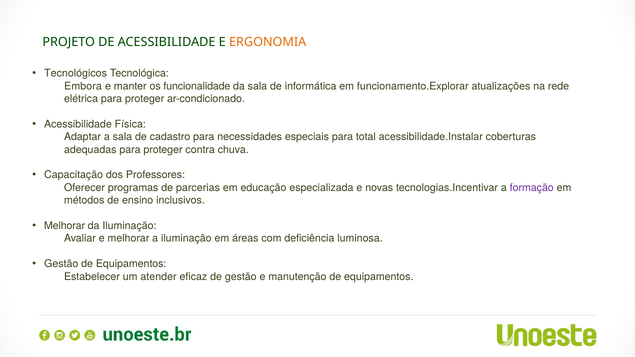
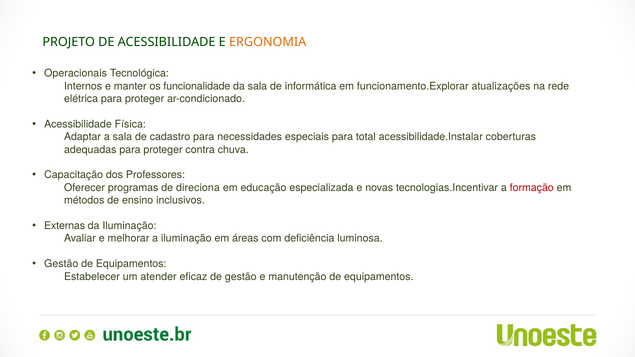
Tecnológicos: Tecnológicos -> Operacionais (76, 73)
Embora: Embora -> Internos (83, 86)
parcerias: parcerias -> direciona (198, 188)
formação colour: purple -> red (532, 188)
Melhorar: Melhorar -> Externas (65, 226)
